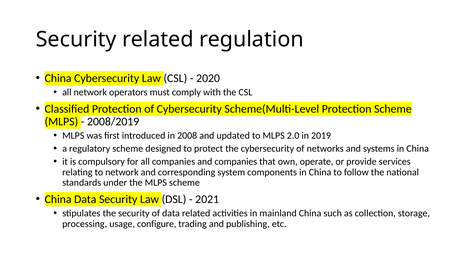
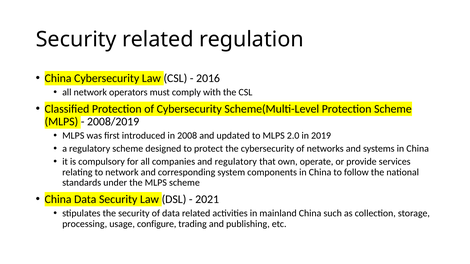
2020: 2020 -> 2016 (208, 78)
and companies: companies -> regulatory (236, 162)
